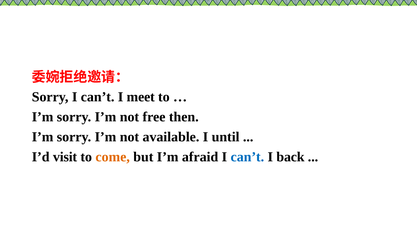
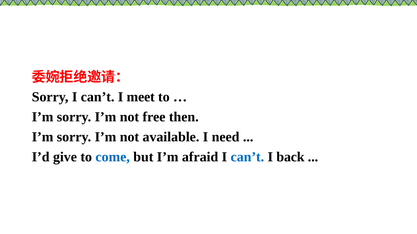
until: until -> need (226, 137)
visit: visit -> give (65, 157)
come colour: orange -> blue (113, 157)
